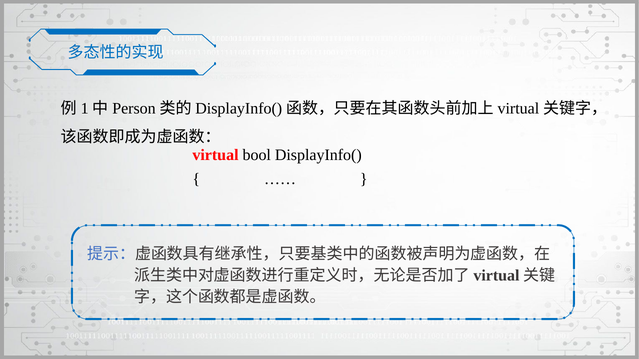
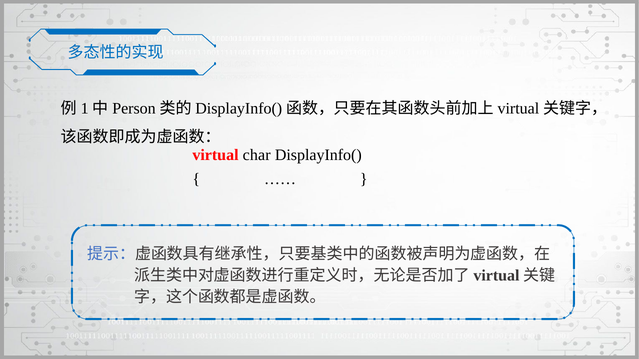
bool: bool -> char (257, 155)
